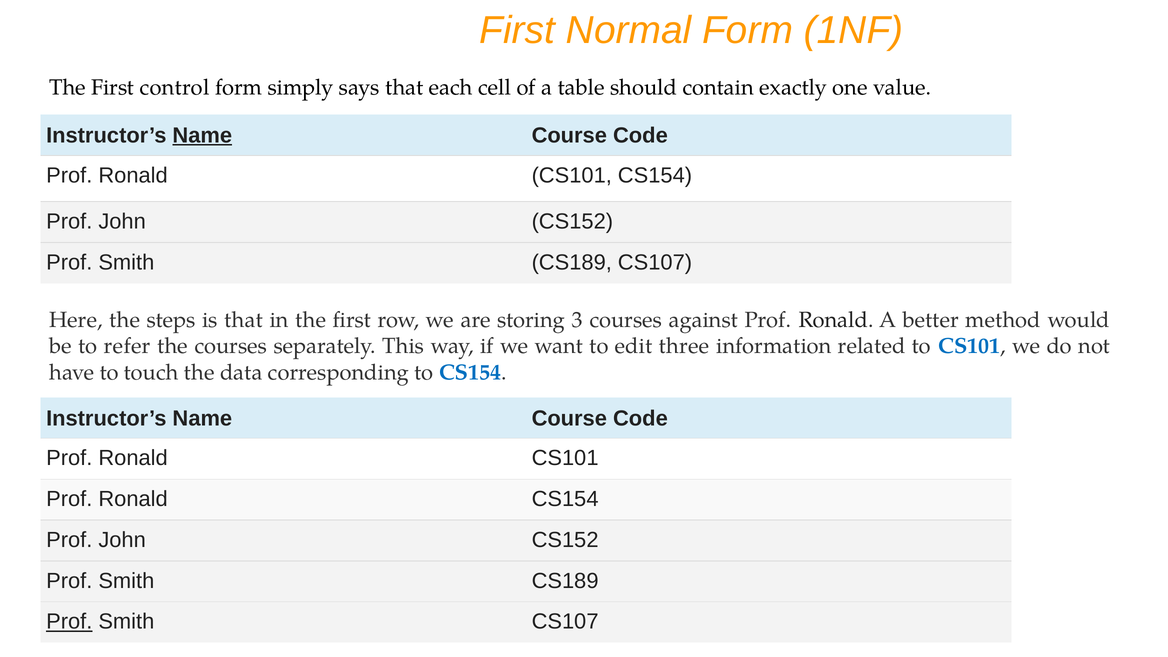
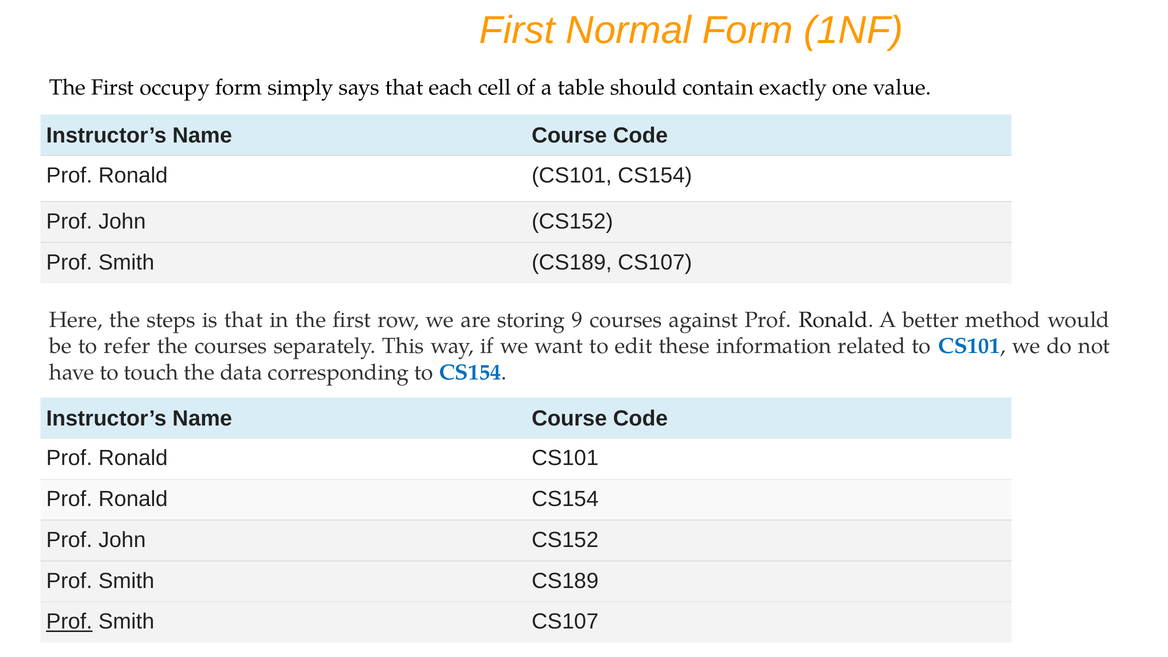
control: control -> occupy (175, 87)
Name underline: present -> none (202, 135)
3: 3 -> 9 (577, 320)
three: three -> these (684, 346)
